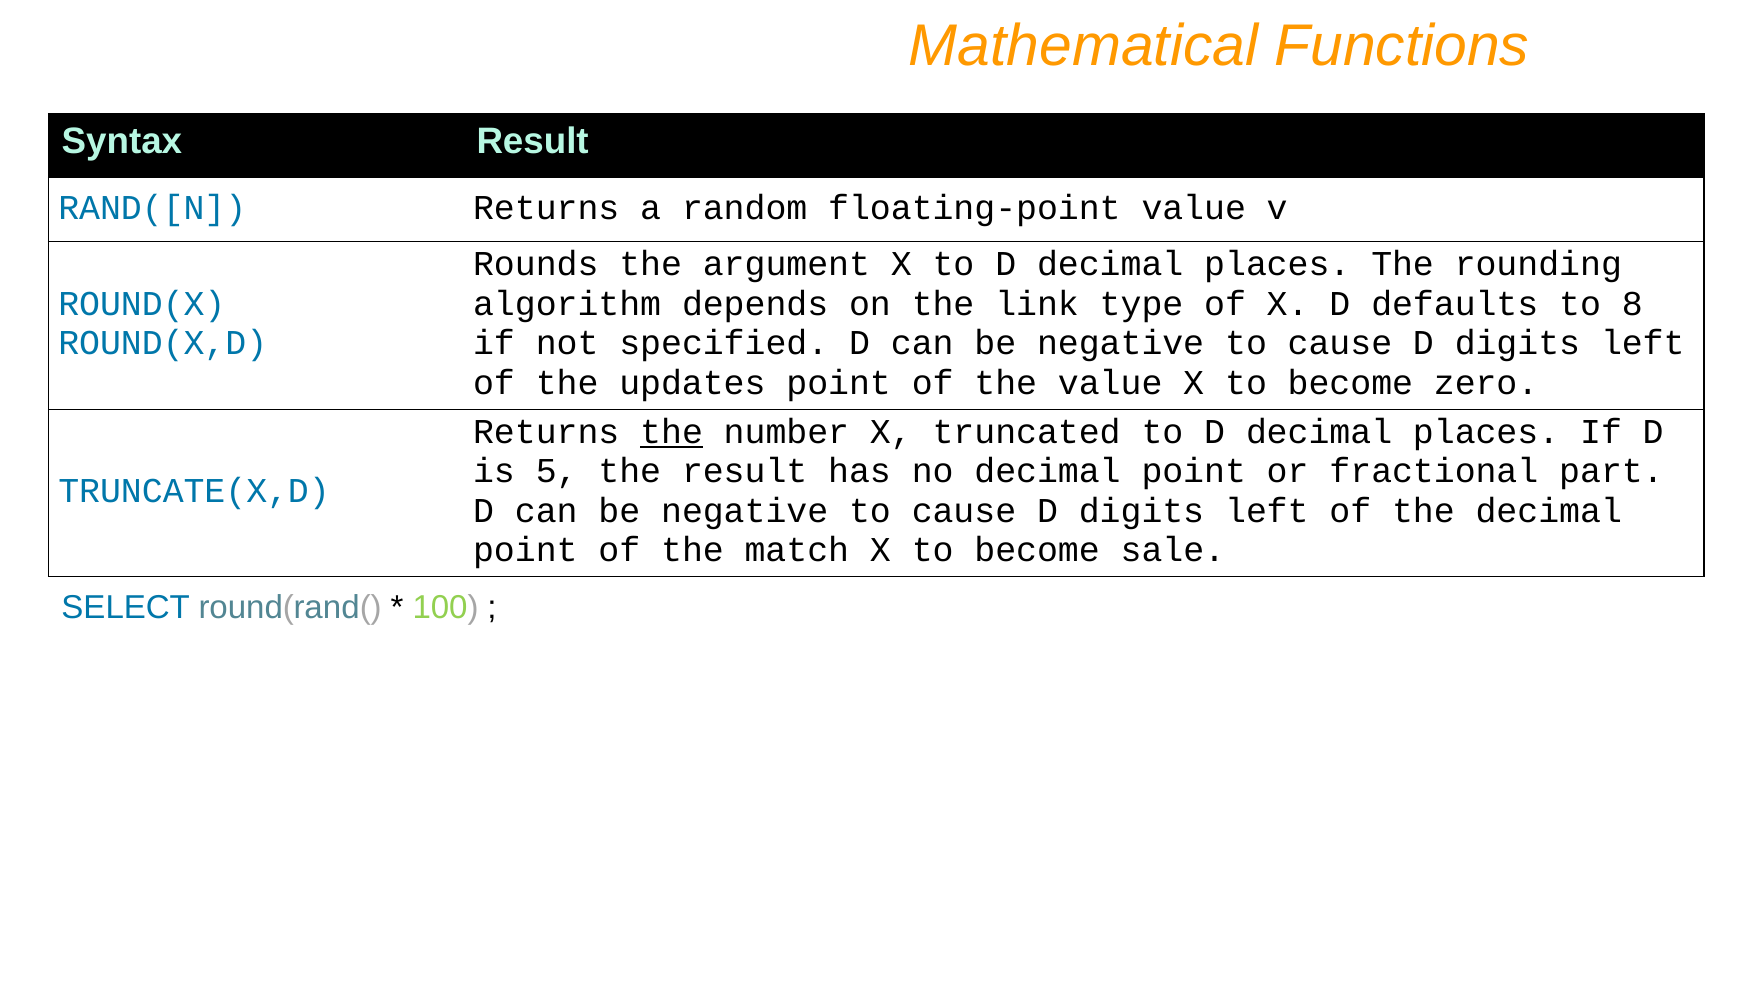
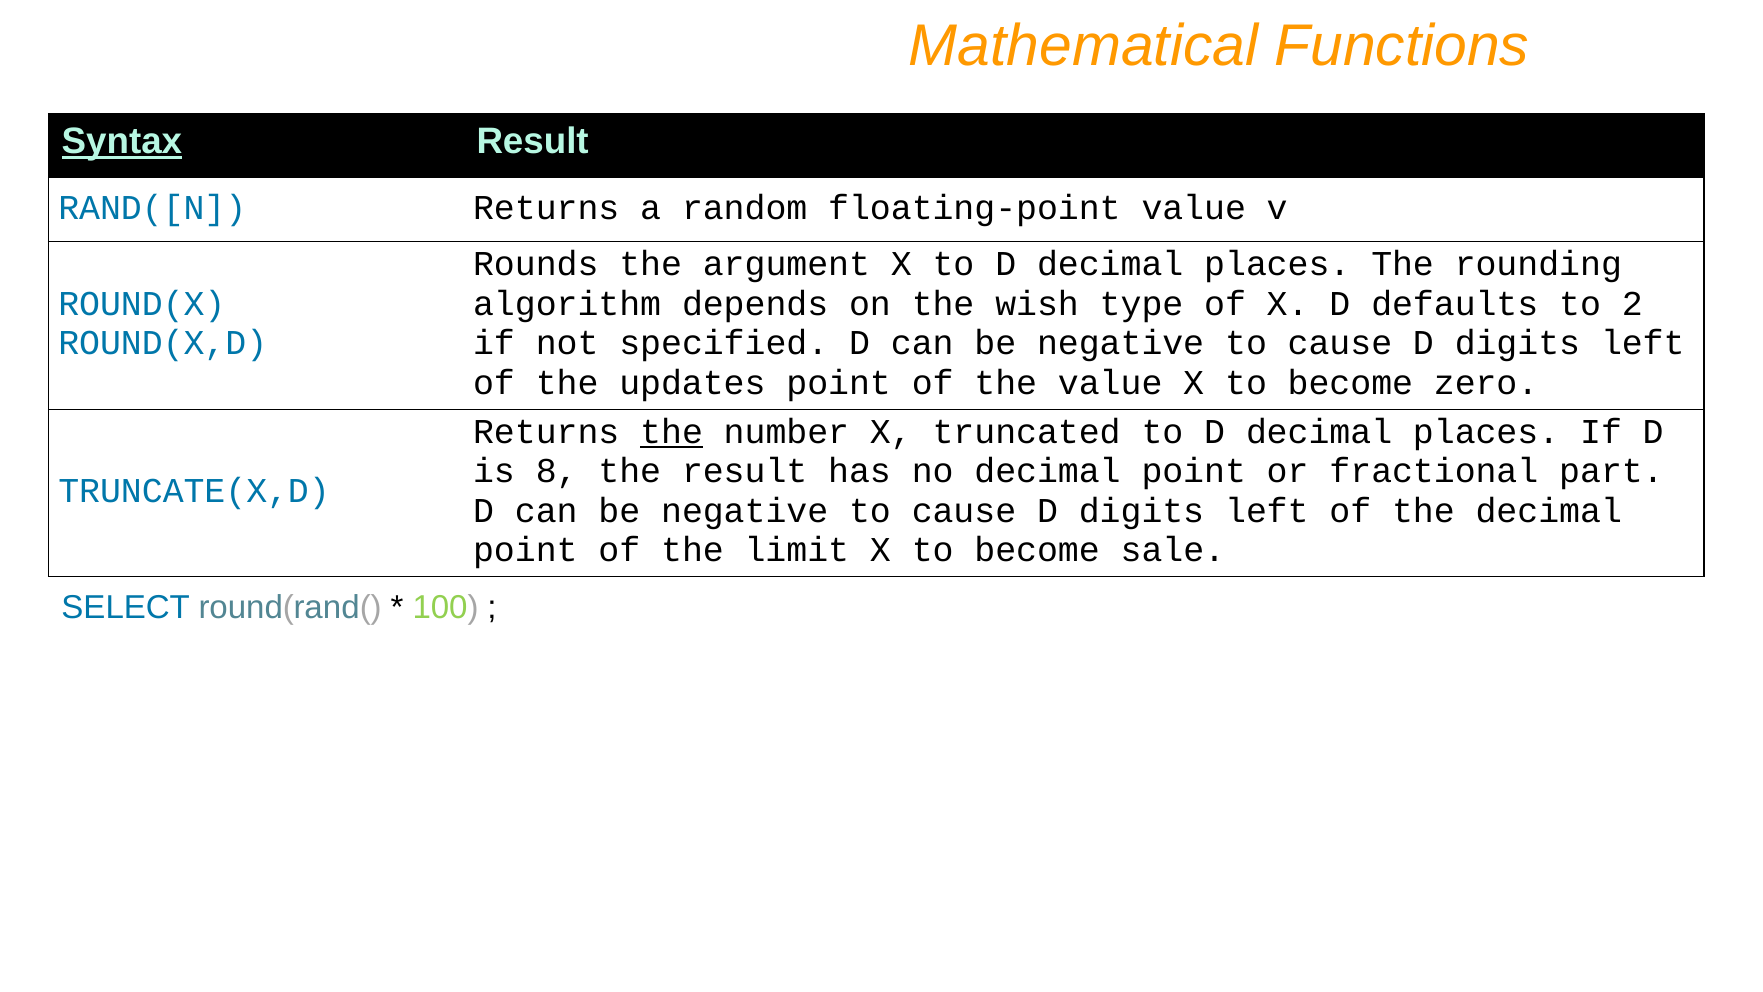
Syntax underline: none -> present (122, 142)
link: link -> wish (1037, 304)
8: 8 -> 2 (1632, 304)
5: 5 -> 8 (557, 471)
match: match -> limit (797, 550)
